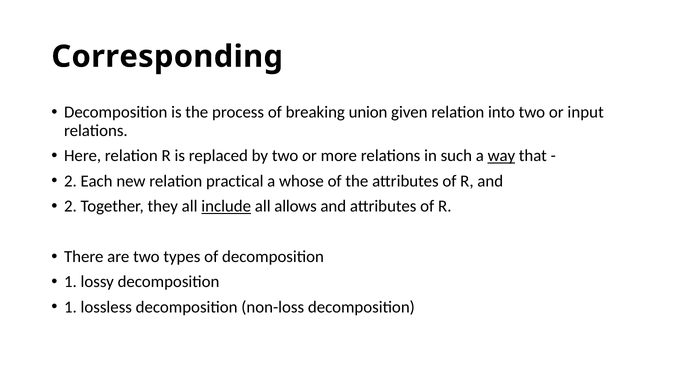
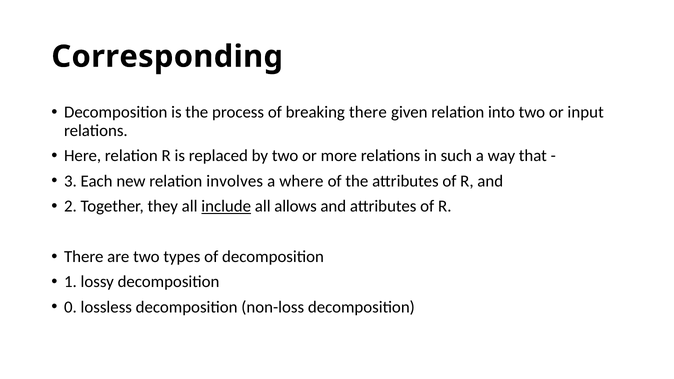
breaking union: union -> there (368, 112)
way underline: present -> none (501, 156)
2: 2 -> 3 (70, 181)
practical: practical -> involves (235, 181)
whose: whose -> where (301, 181)
1: 1 -> 0 (70, 307)
